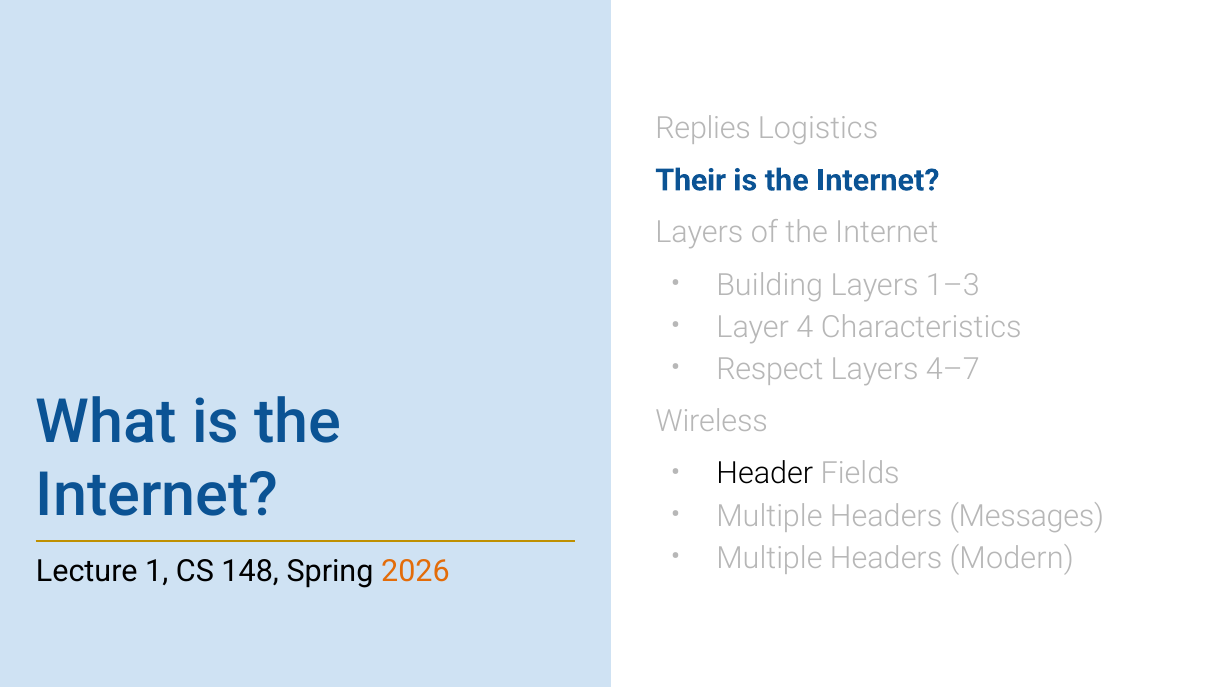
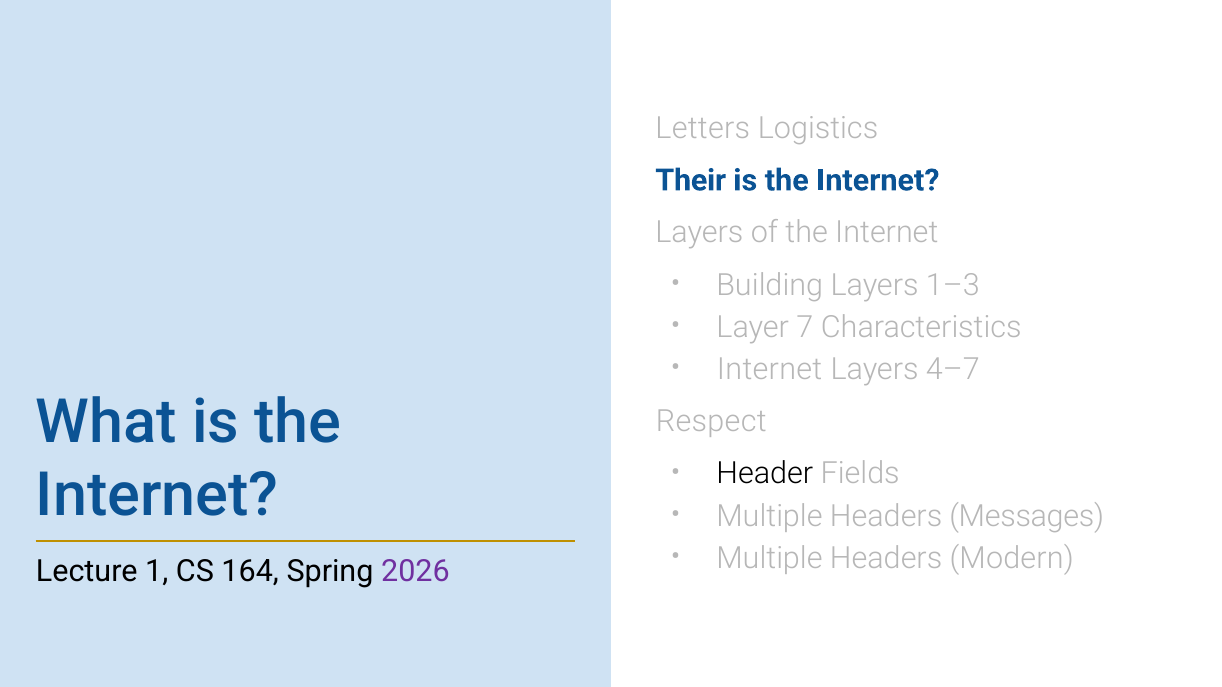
Replies: Replies -> Letters (703, 128)
4: 4 -> 7 (805, 327)
Respect: Respect -> Internet (770, 369)
Wireless: Wireless -> Respect (711, 422)
148: 148 -> 164 (250, 572)
2026 colour: orange -> purple (415, 572)
